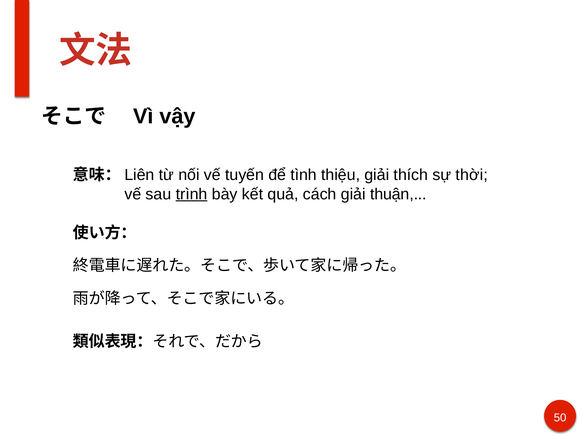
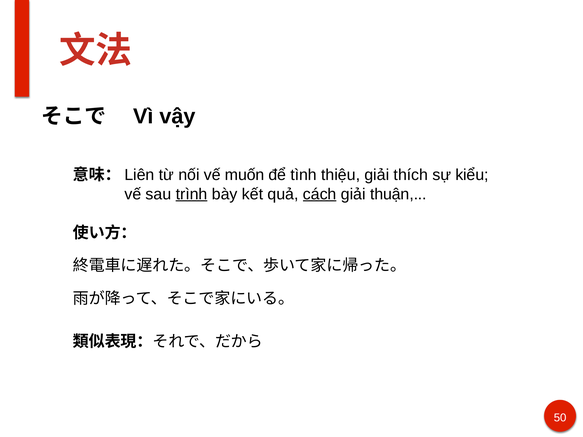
tuyến: tuyến -> muốn (245, 175)
thời: thời -> kiểu (472, 175)
cách underline: none -> present (320, 194)
